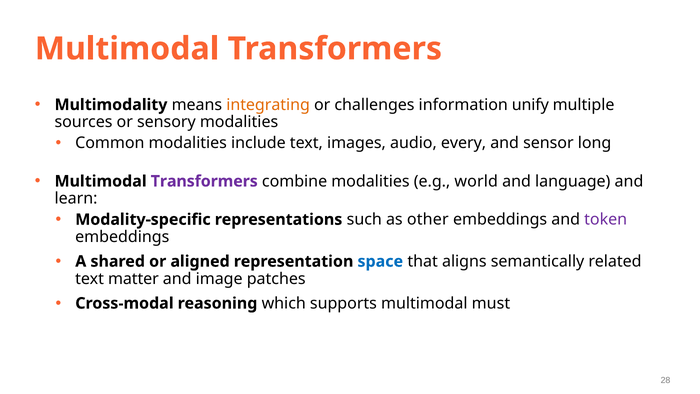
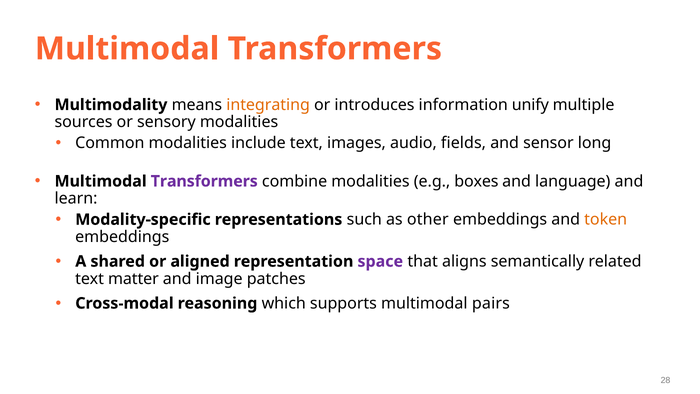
challenges: challenges -> introduces (374, 105)
every: every -> fields (464, 143)
world: world -> boxes (476, 181)
token colour: purple -> orange (606, 219)
space colour: blue -> purple (380, 261)
must: must -> pairs (491, 303)
